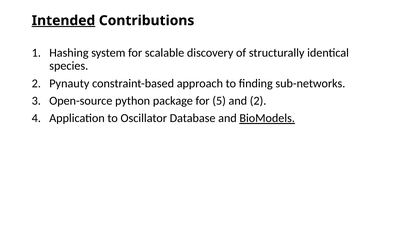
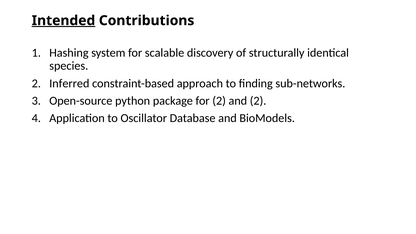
Pynauty: Pynauty -> Inferred (69, 83)
for 5: 5 -> 2 (219, 101)
BioModels underline: present -> none (267, 118)
